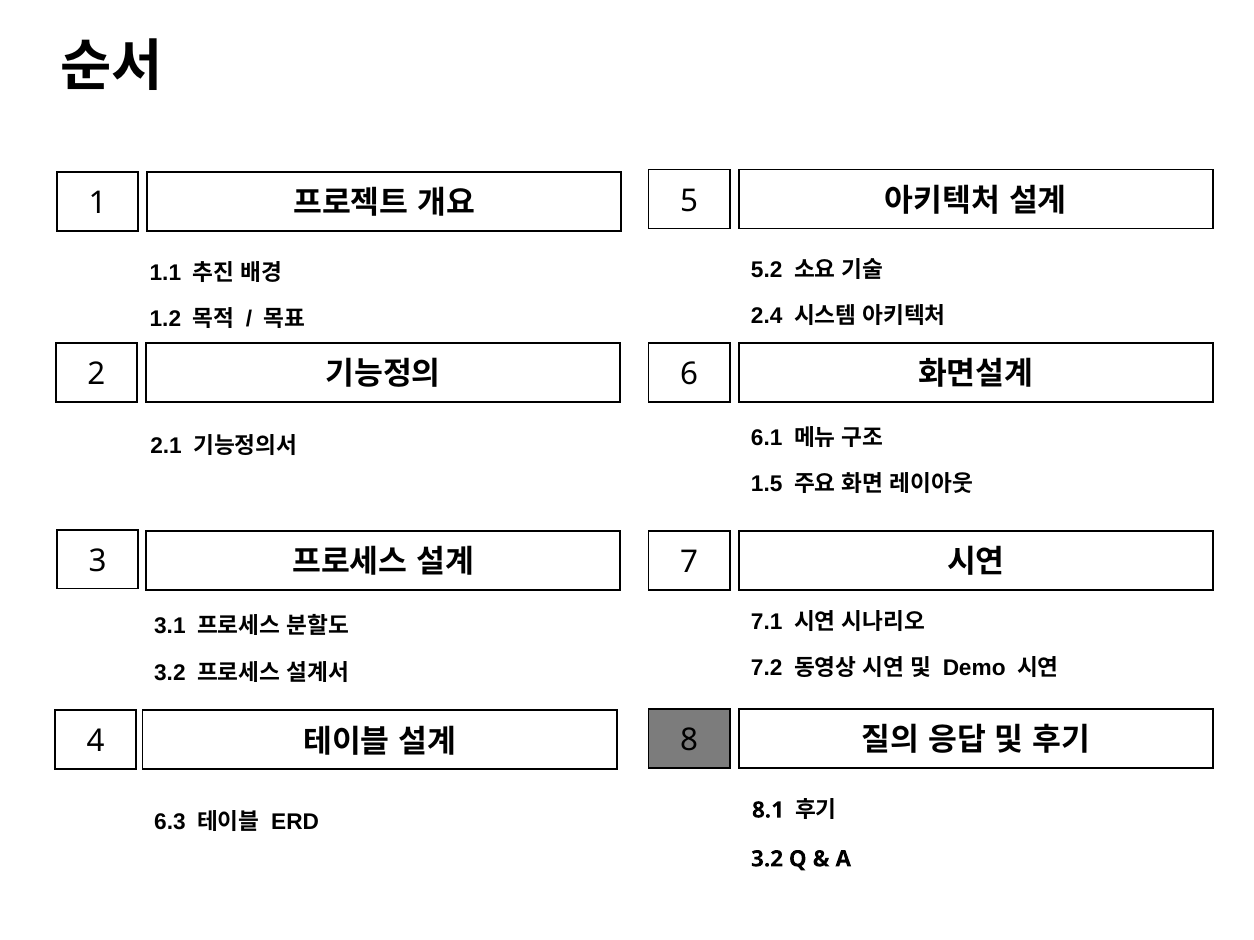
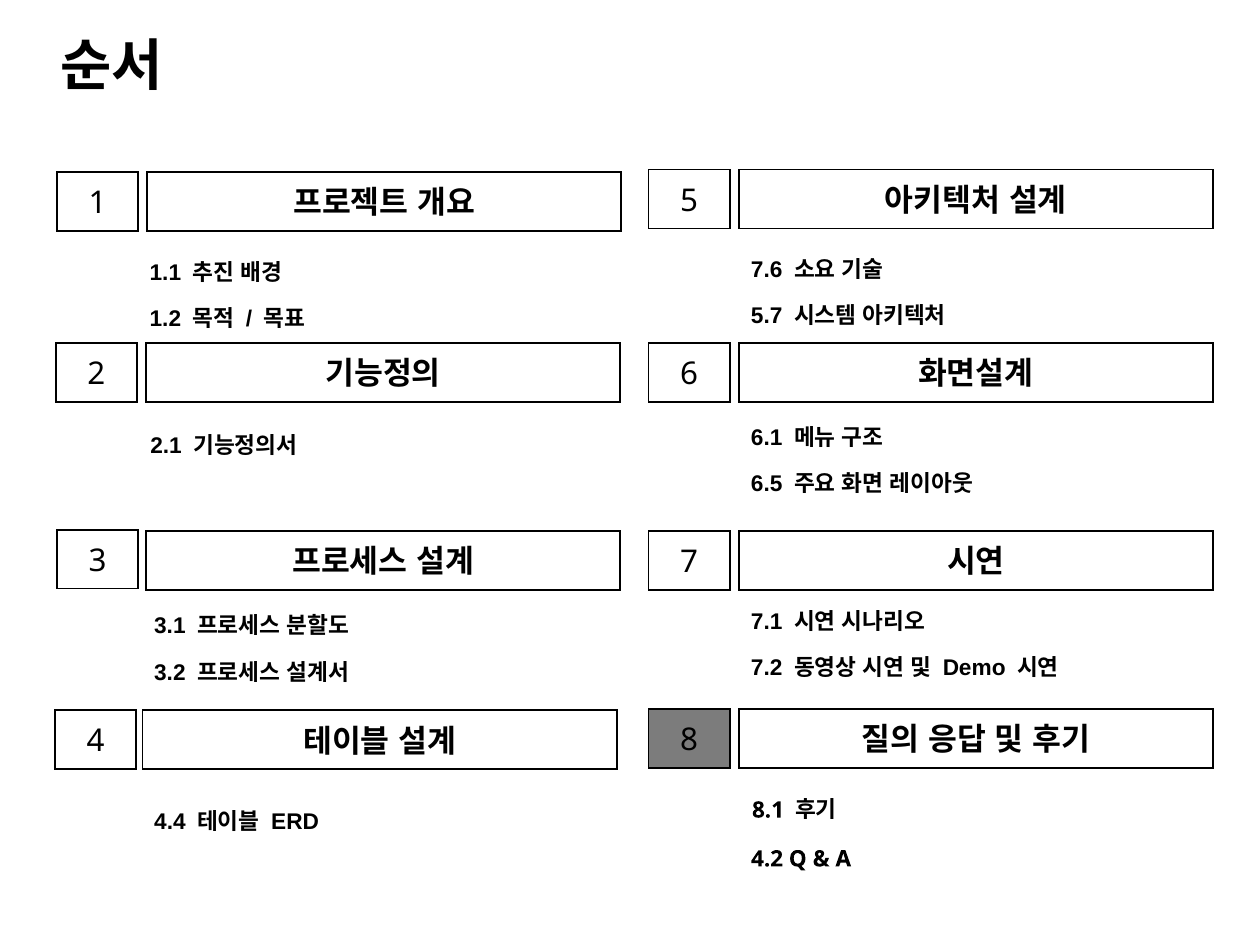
5.2: 5.2 -> 7.6 (767, 270)
2.4: 2.4 -> 5.7 (767, 316)
1.5: 1.5 -> 6.5 (767, 484)
6.3: 6.3 -> 4.4 (170, 822)
3.2: 3.2 -> 4.2 (767, 859)
